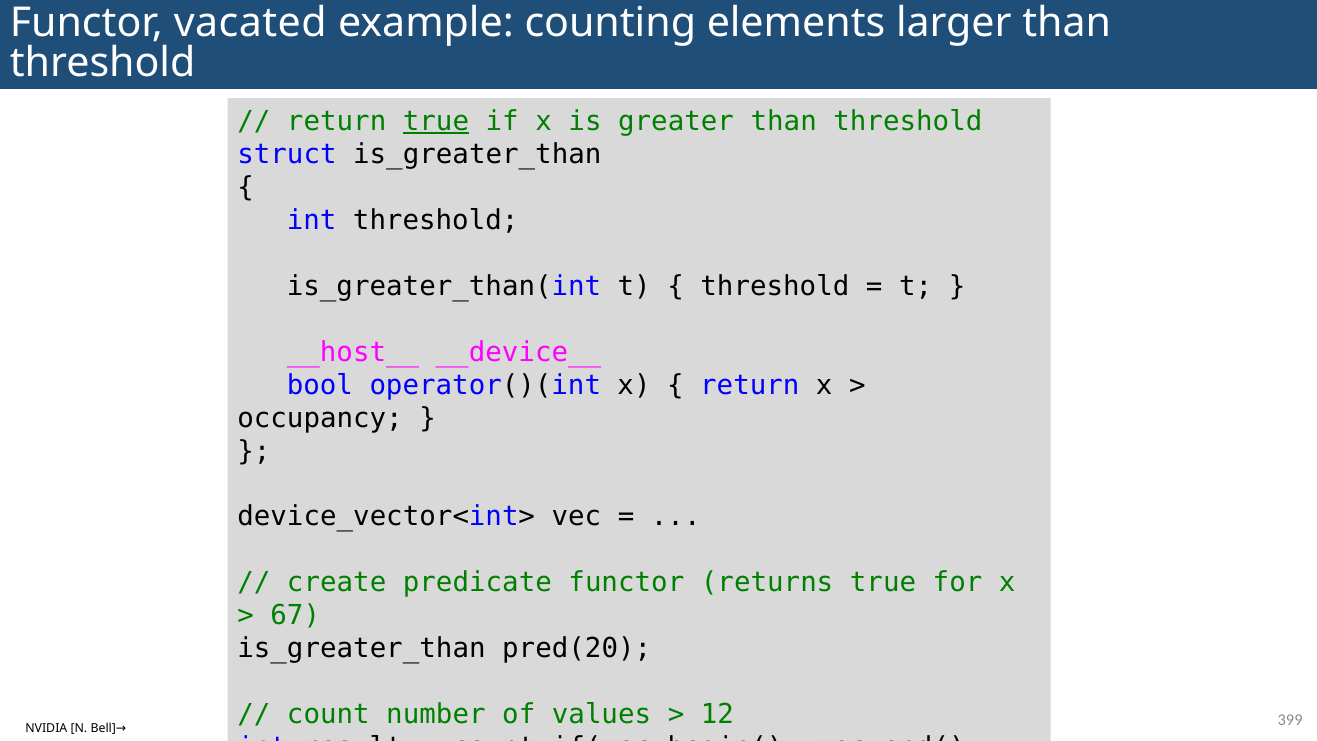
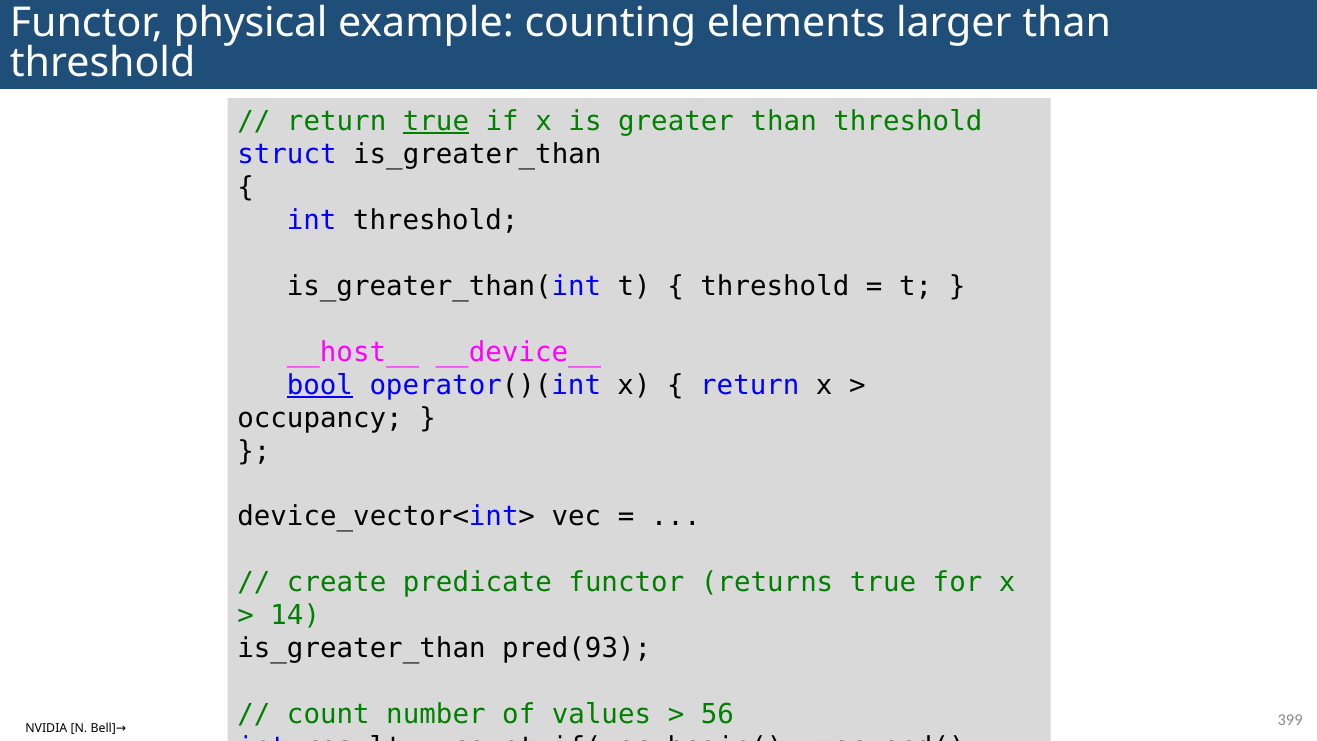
vacated: vacated -> physical (251, 23)
bool underline: none -> present (320, 385)
67: 67 -> 14 (295, 616)
pred(20: pred(20 -> pred(93 (577, 648)
12: 12 -> 56 (717, 714)
